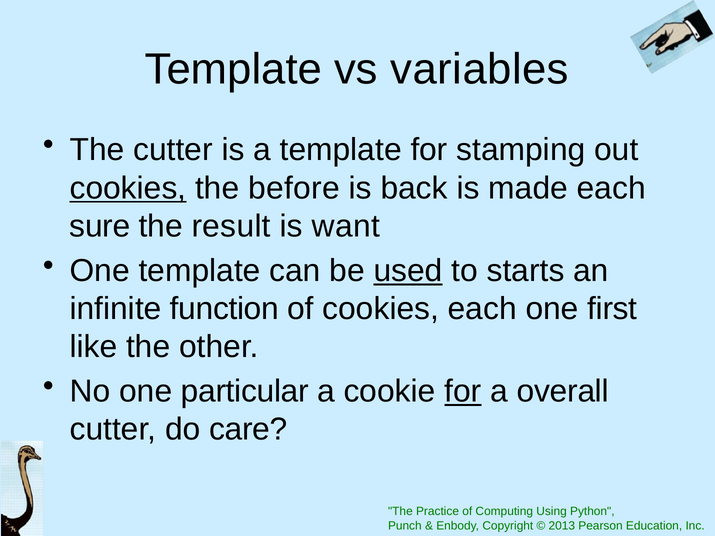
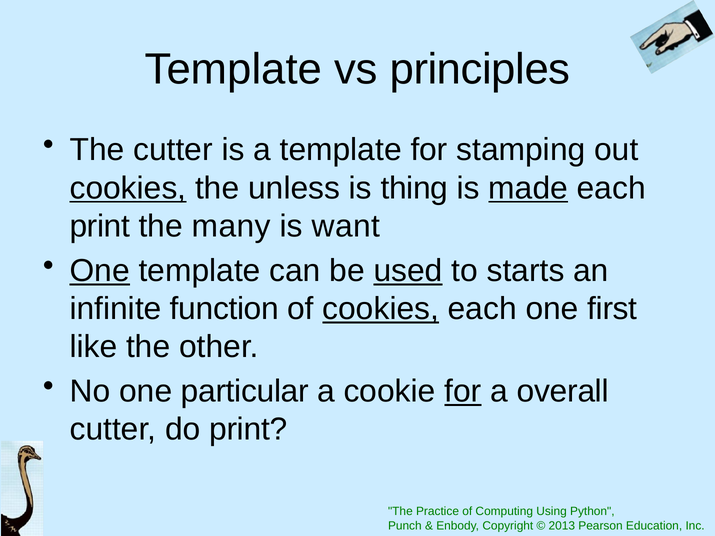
variables: variables -> principles (480, 69)
before: before -> unless (294, 188)
back: back -> thing (414, 188)
made underline: none -> present (528, 188)
sure: sure -> print (100, 226)
result: result -> many (231, 226)
One underline: none -> present (100, 271)
cookies underline: none -> present (381, 309)
do care: care -> print (248, 430)
